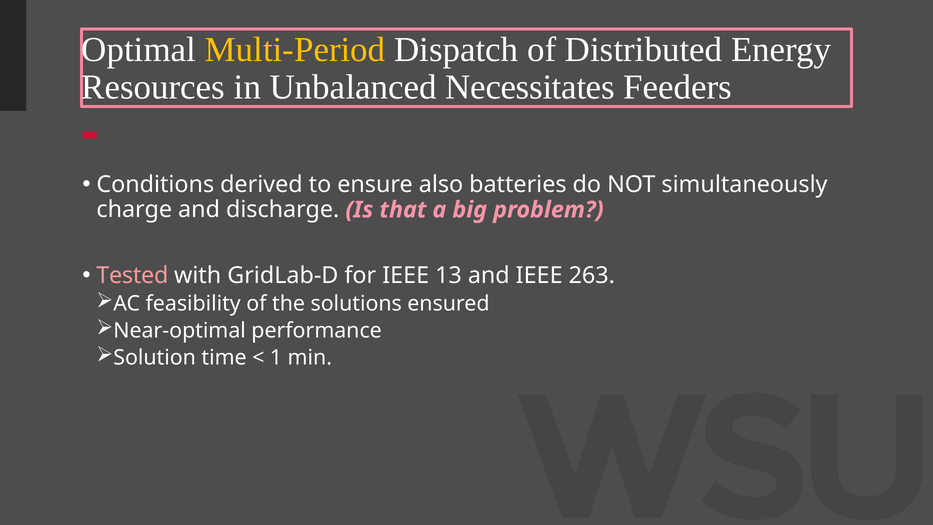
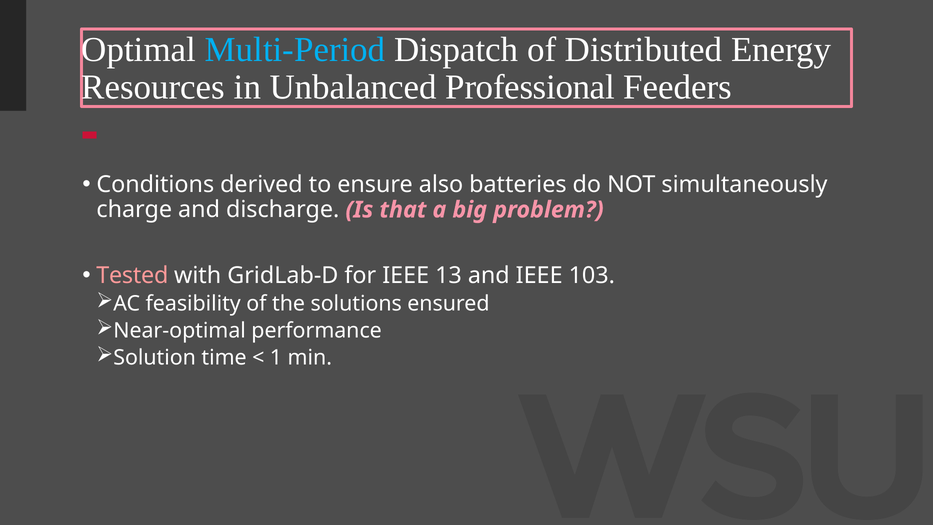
Multi-Period colour: yellow -> light blue (295, 50)
Necessitates: Necessitates -> Professional (530, 87)
263: 263 -> 103 (592, 276)
